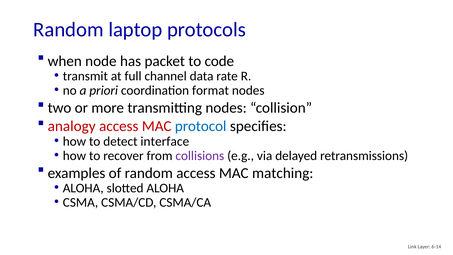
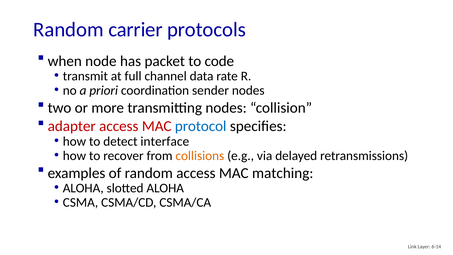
laptop: laptop -> carrier (135, 29)
format: format -> sender (211, 90)
analogy: analogy -> adapter (72, 126)
collisions colour: purple -> orange (200, 156)
